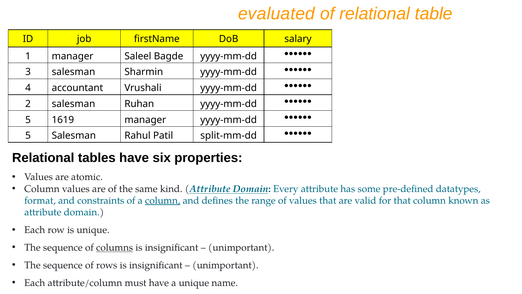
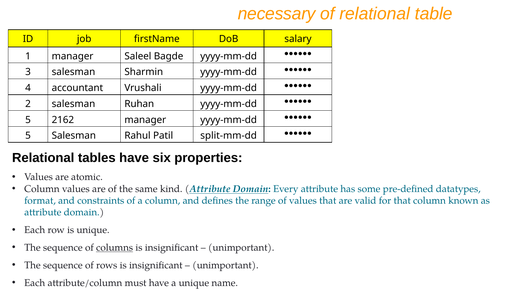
evaluated: evaluated -> necessary (277, 14)
1619: 1619 -> 2162 (63, 120)
column underline: present -> none (163, 200)
